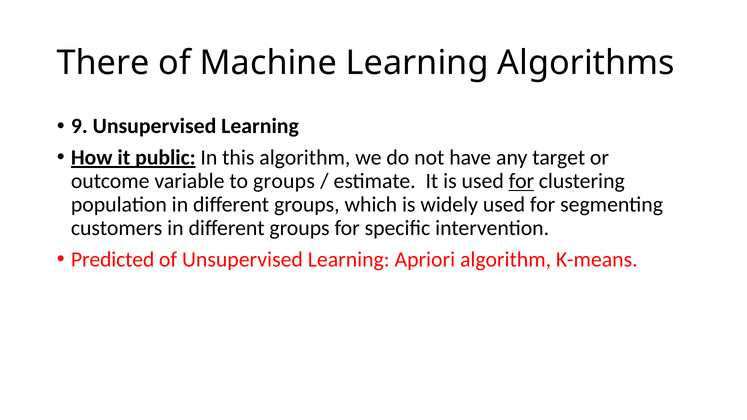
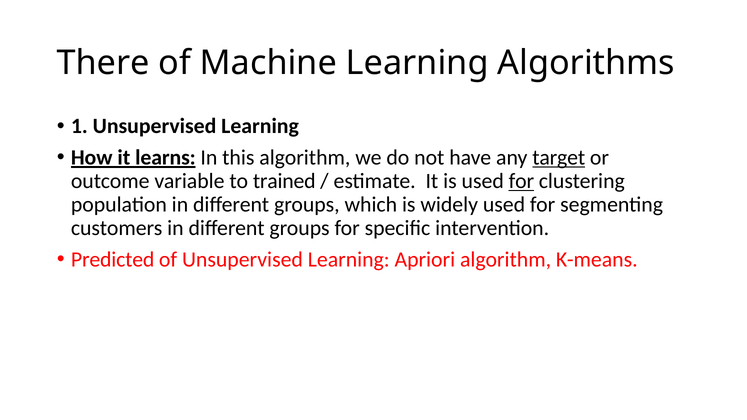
9: 9 -> 1 (79, 126)
public: public -> learns (165, 158)
target underline: none -> present (559, 158)
to groups: groups -> trained (284, 181)
